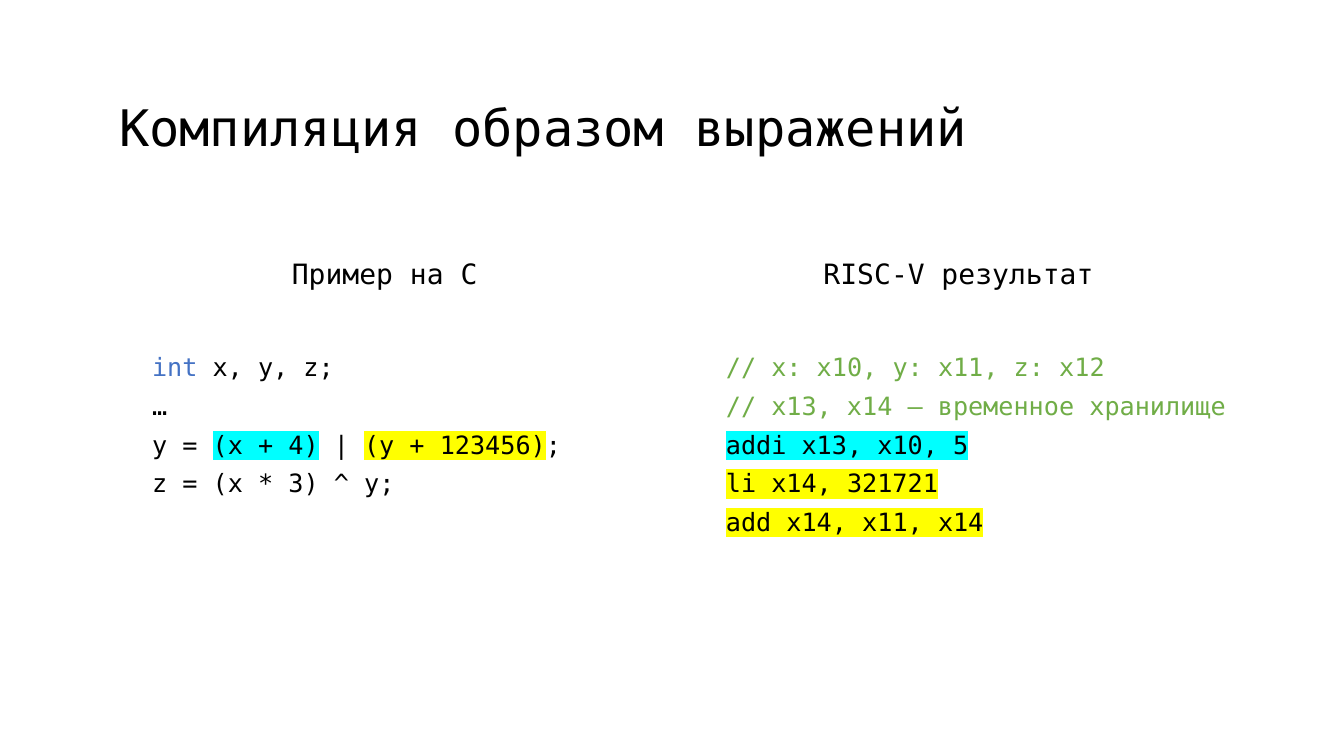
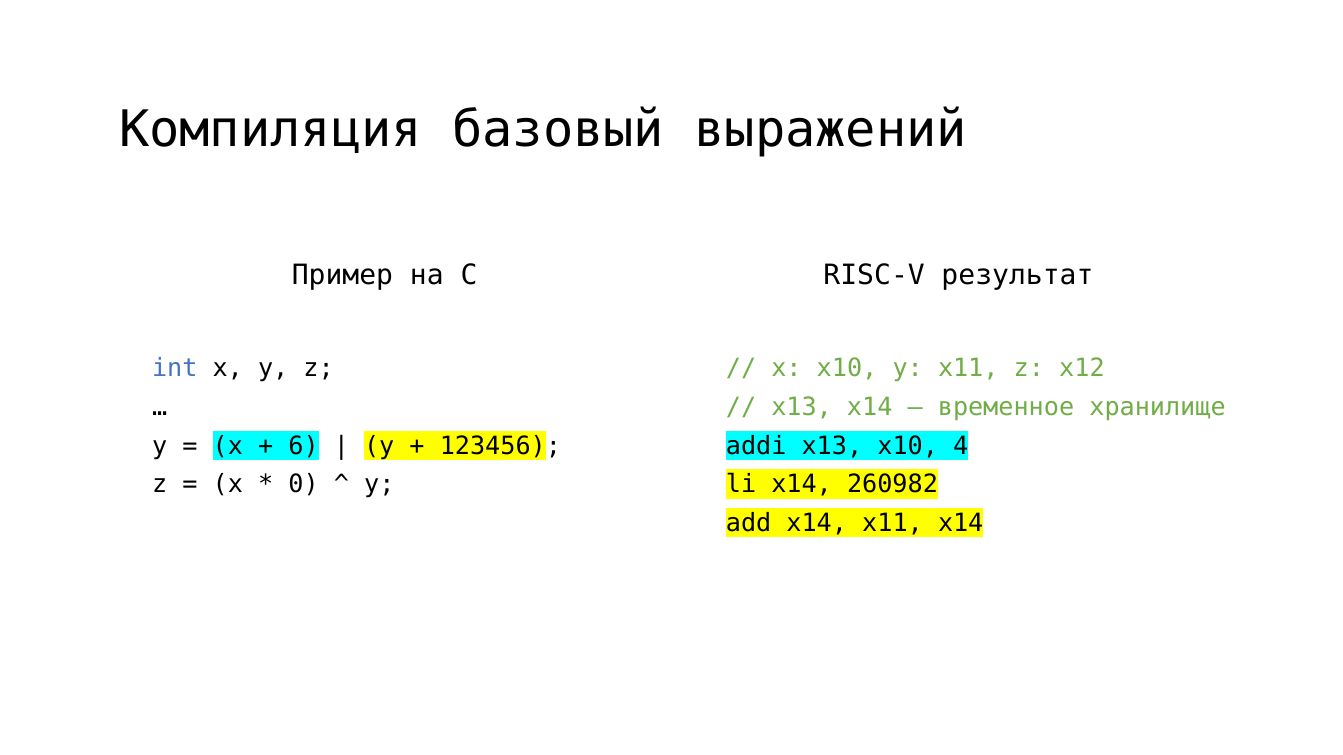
образом: образом -> базовый (558, 130)
4: 4 -> 6 (304, 446)
5: 5 -> 4 (961, 446)
3: 3 -> 0 (304, 485)
321721: 321721 -> 260982 (892, 485)
